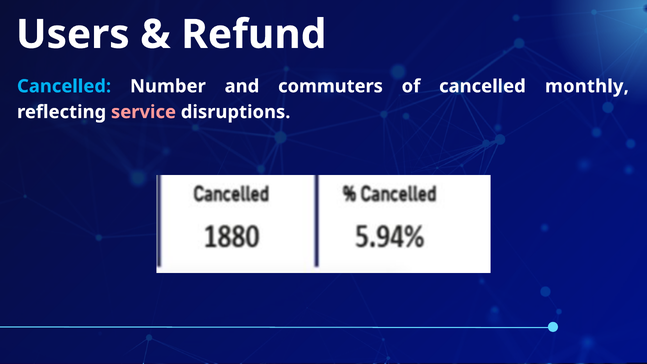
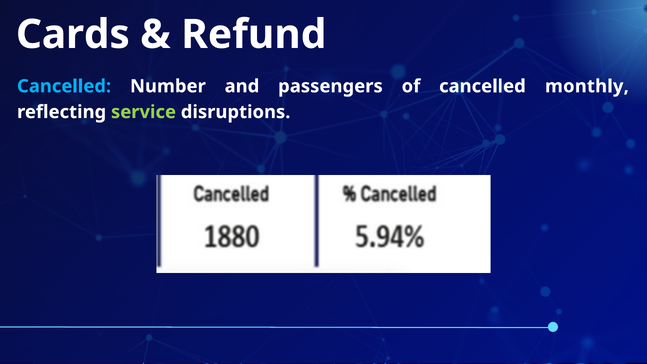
Users: Users -> Cards (73, 35)
commuters: commuters -> passengers (330, 86)
service colour: pink -> light green (143, 112)
